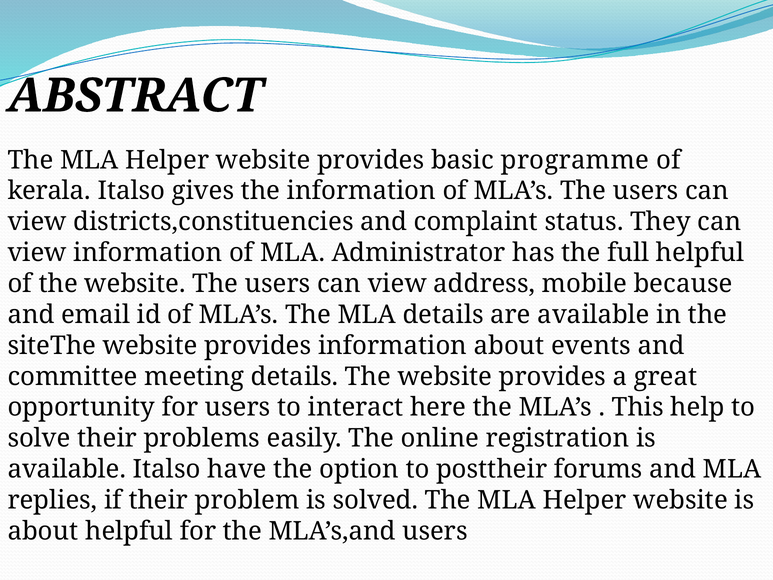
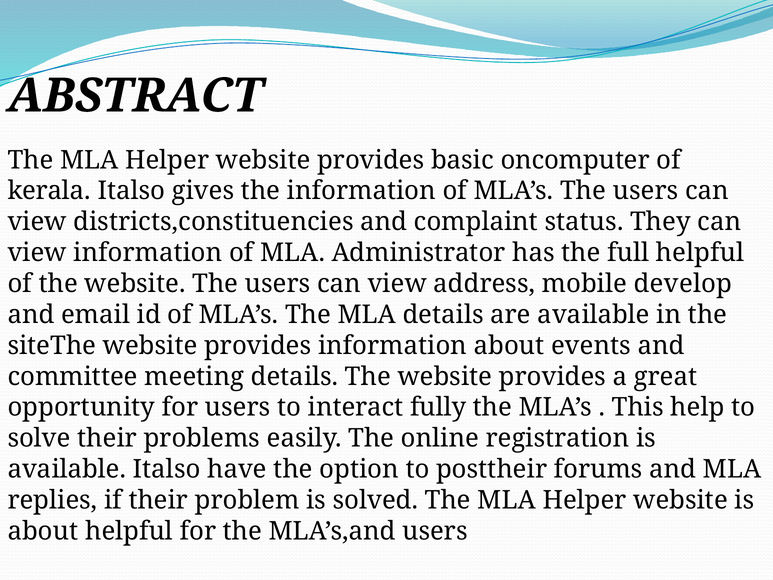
programme: programme -> oncomputer (575, 160)
because: because -> develop (683, 284)
here: here -> fully (438, 407)
